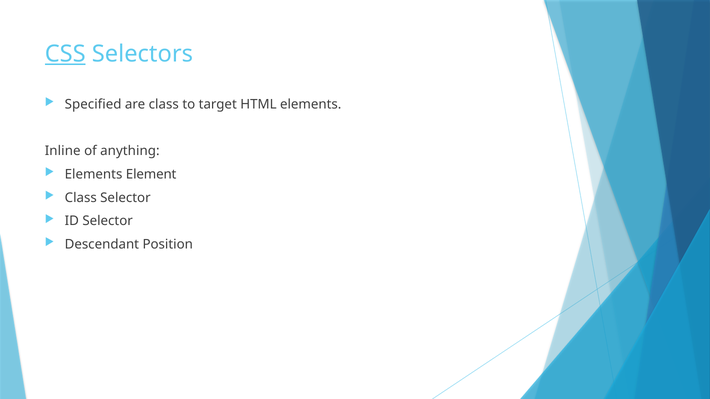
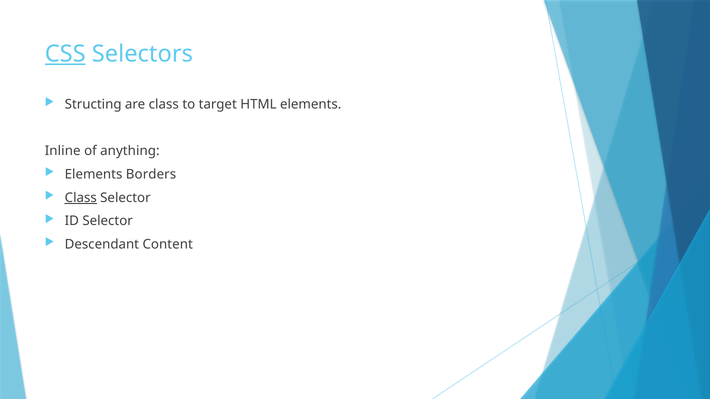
Specified: Specified -> Structing (93, 104)
Element: Element -> Borders (151, 174)
Class underline: none -> present (81, 198)
Position: Position -> Content (168, 245)
